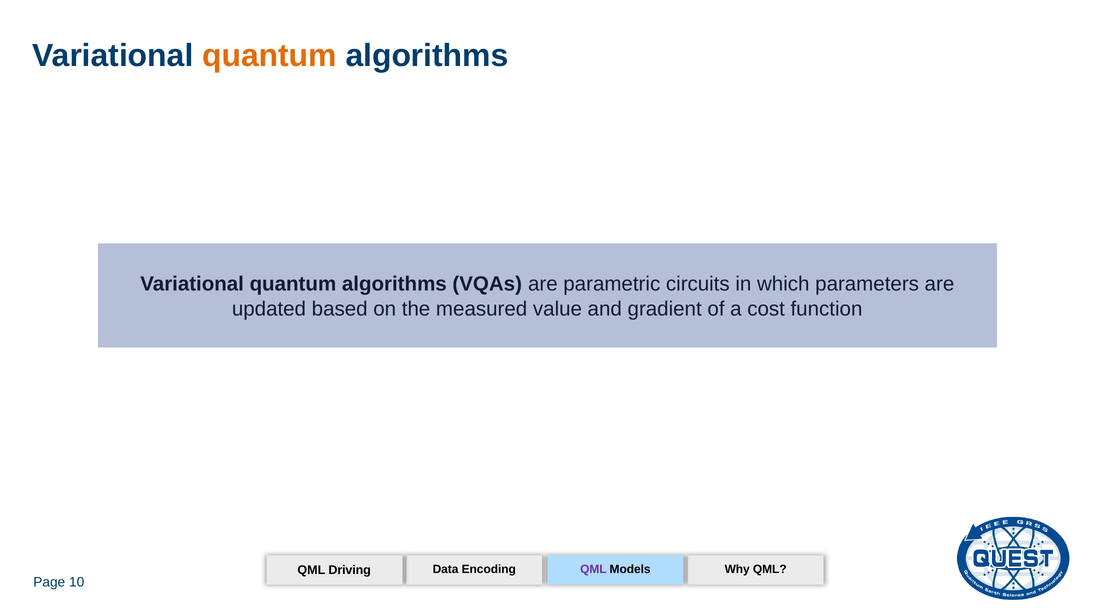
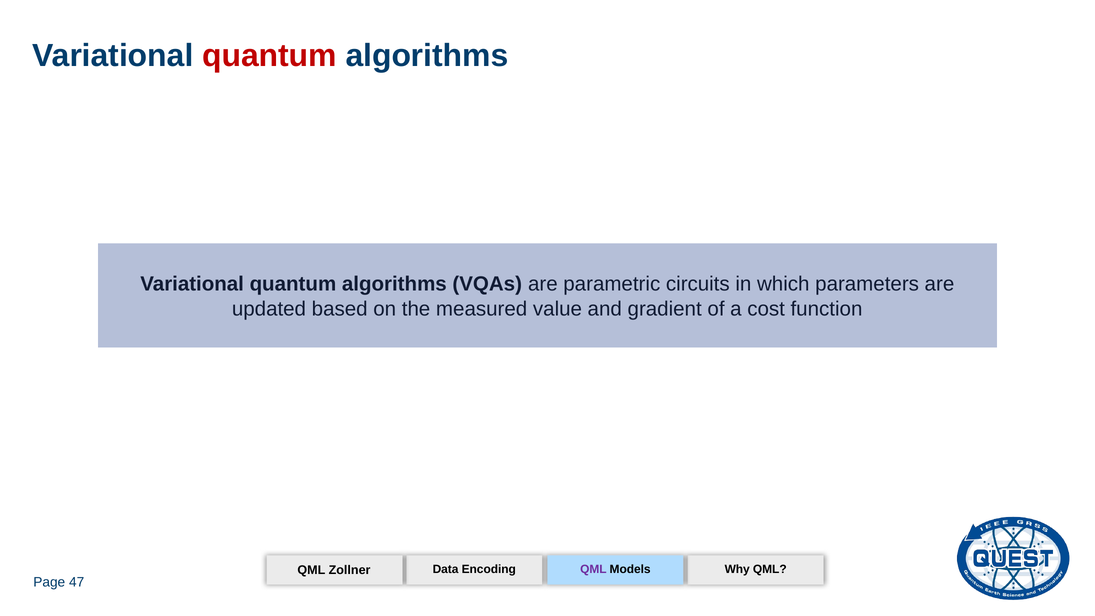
quantum colour: orange -> red (269, 55)
Driving: Driving -> Zollner (350, 570)
10: 10 -> 47 (77, 582)
